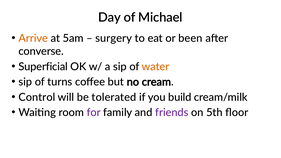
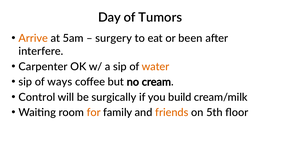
Michael: Michael -> Tumors (160, 17)
converse: converse -> interfere (41, 51)
Superficial: Superficial -> Carpenter (43, 67)
turns: turns -> ways (60, 82)
tolerated: tolerated -> surgically (114, 97)
for colour: purple -> orange (94, 113)
friends colour: purple -> orange (172, 113)
